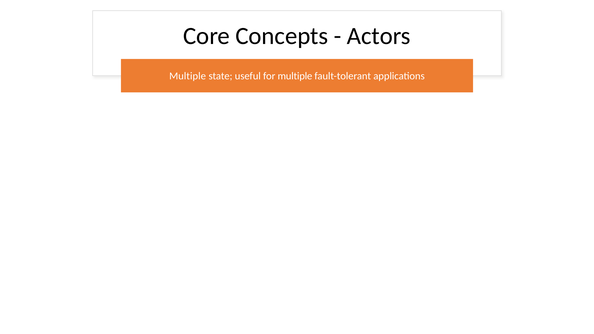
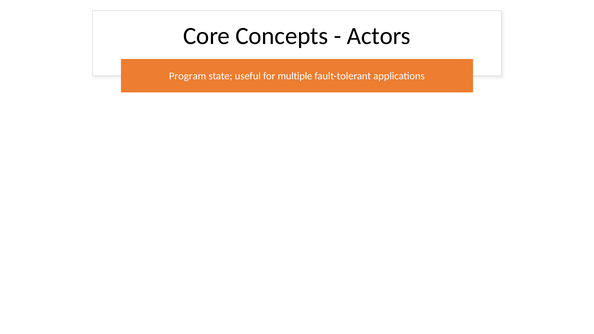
Multiple: Multiple -> Program (188, 76)
